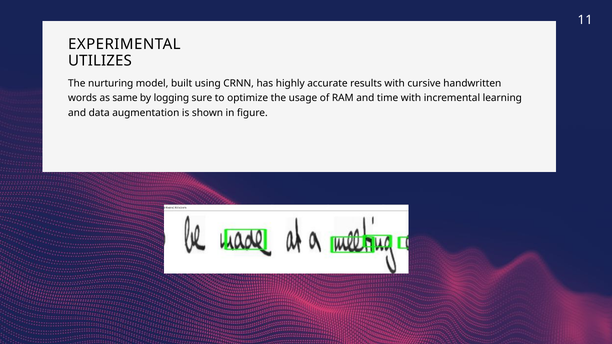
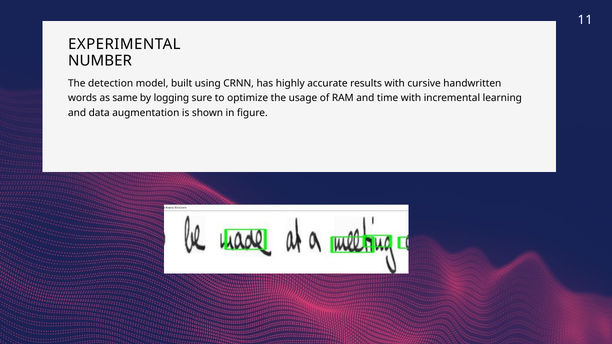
UTILIZES: UTILIZES -> NUMBER (100, 61)
nurturing: nurturing -> detection (111, 83)
